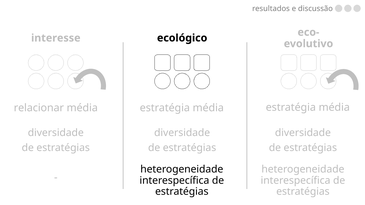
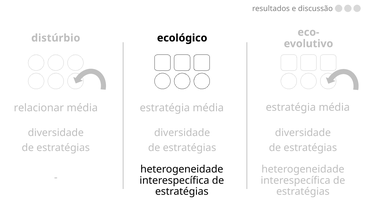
interesse: interesse -> distúrbio (56, 38)
